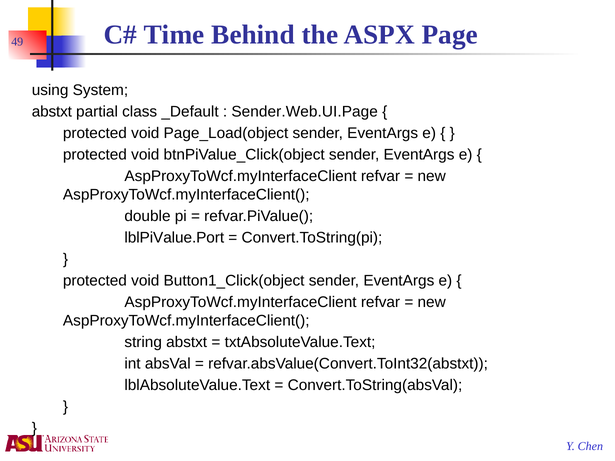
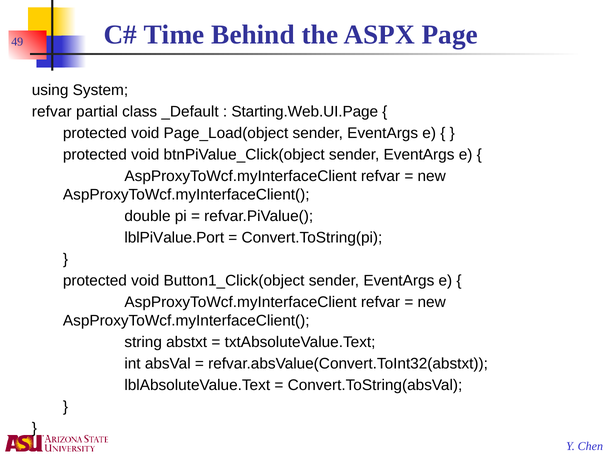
abstxt: abstxt -> refvar (52, 112)
Sender.Web.UI.Page: Sender.Web.UI.Page -> Starting.Web.UI.Page (305, 112)
